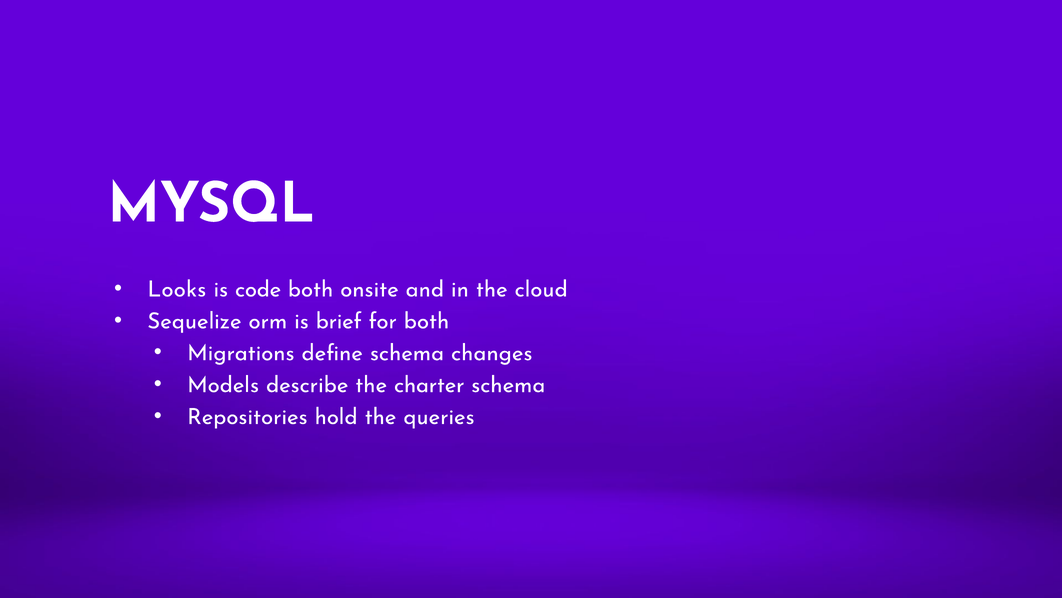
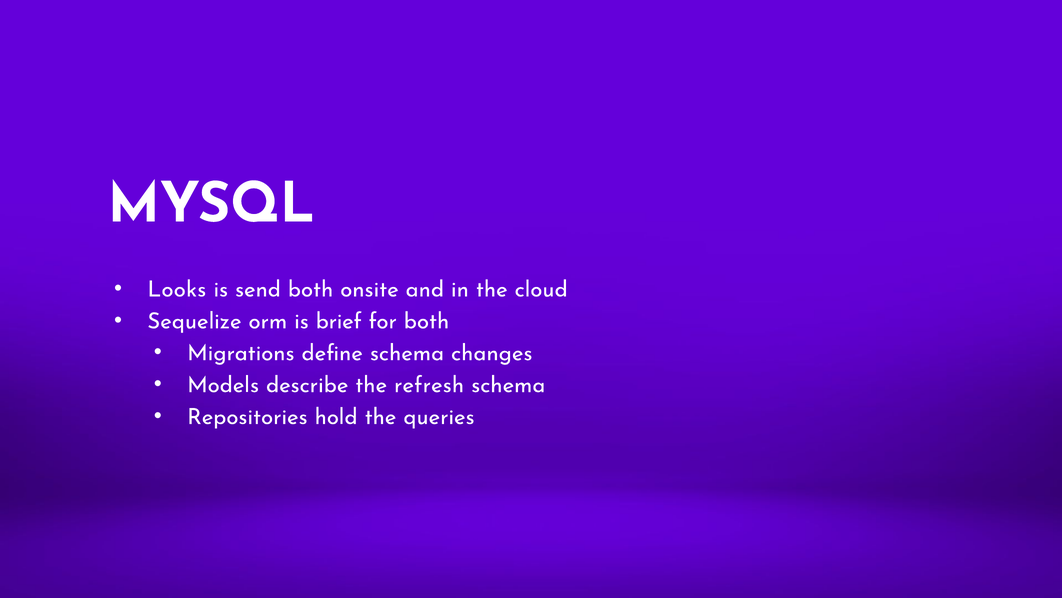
code: code -> send (258, 289)
charter: charter -> refresh (429, 384)
